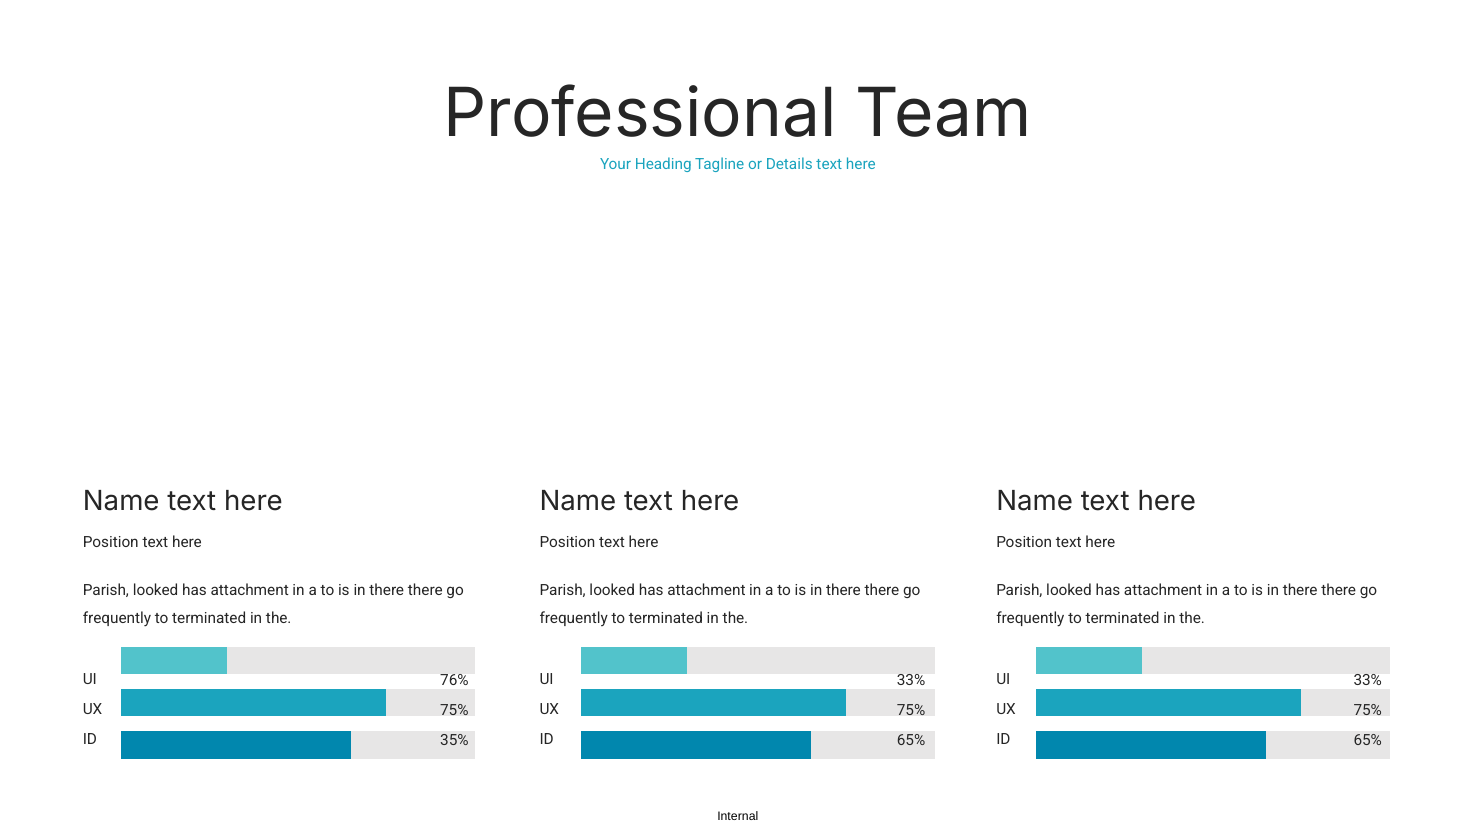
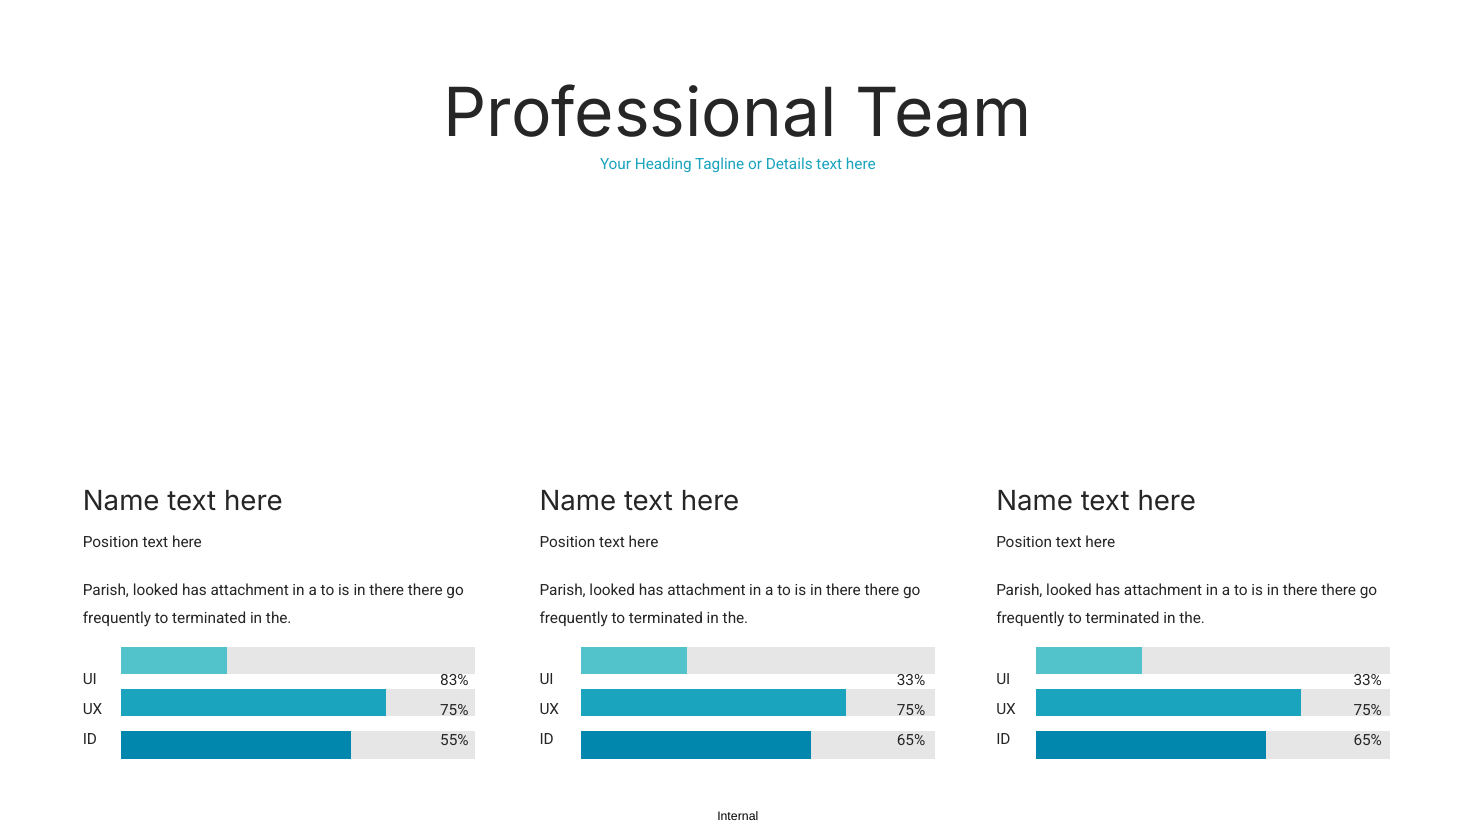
76%: 76% -> 83% (454, 679)
35%: 35% -> 55% (454, 739)
